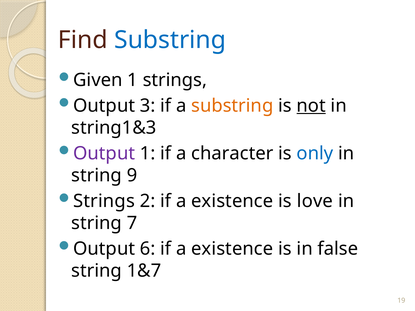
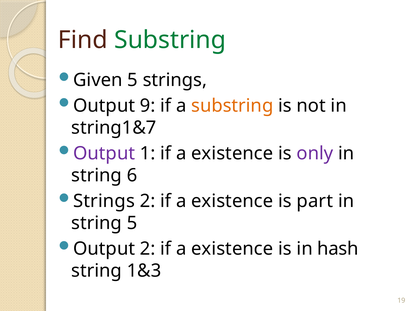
Substring colour: blue -> green (170, 40)
Given 1: 1 -> 5 (133, 80)
3: 3 -> 9 (148, 106)
not underline: present -> none (311, 106)
string1&3: string1&3 -> string1&7 (114, 128)
1 if a character: character -> existence (232, 153)
only colour: blue -> purple (315, 153)
9: 9 -> 6 (132, 176)
love: love -> part (315, 201)
string 7: 7 -> 5 (132, 223)
Output 6: 6 -> 2 (148, 249)
false: false -> hash (338, 249)
1&7: 1&7 -> 1&3 (144, 271)
